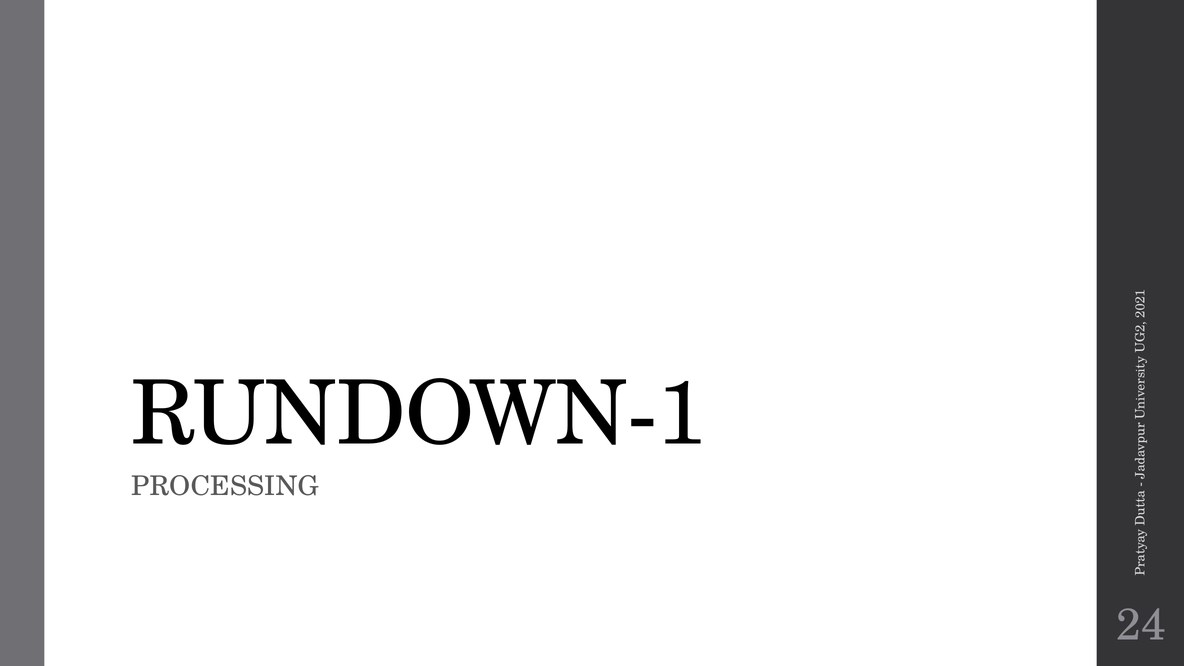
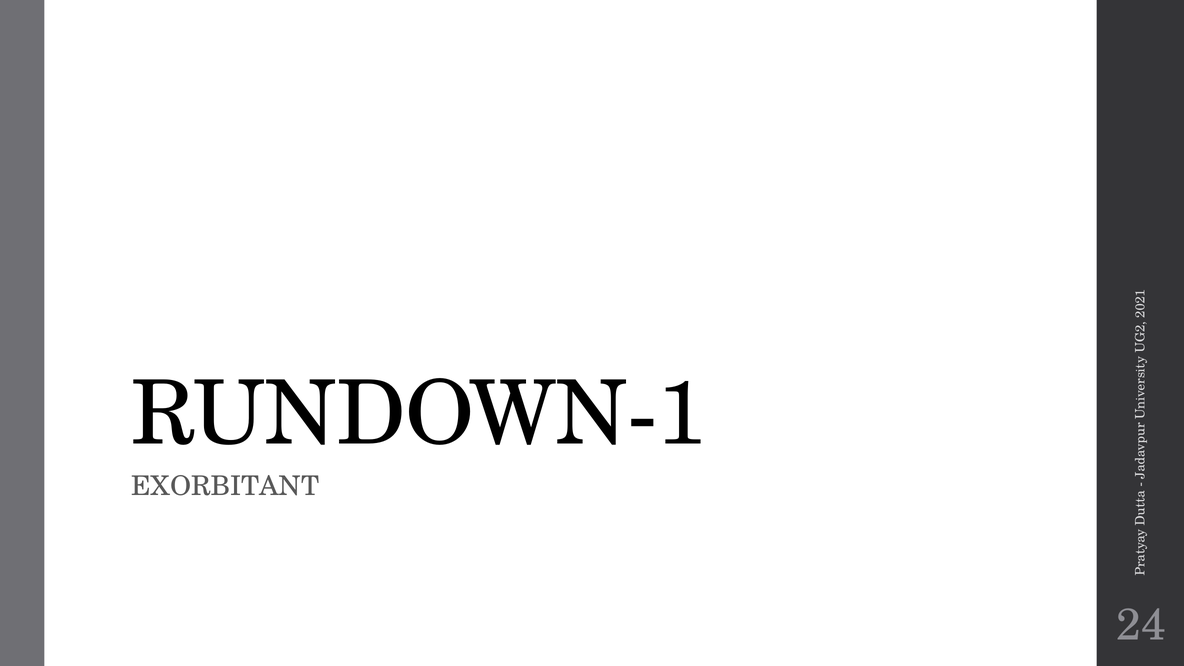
PROCESSING: PROCESSING -> EXORBITANT (225, 486)
